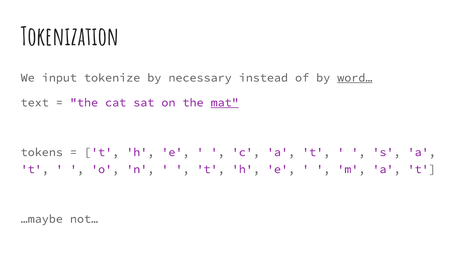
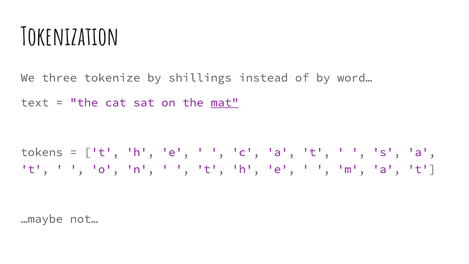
input: input -> three (59, 78)
necessary: necessary -> shillings (200, 78)
word… underline: present -> none (355, 78)
